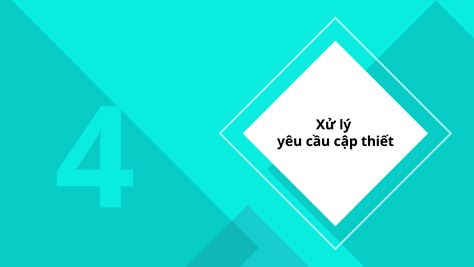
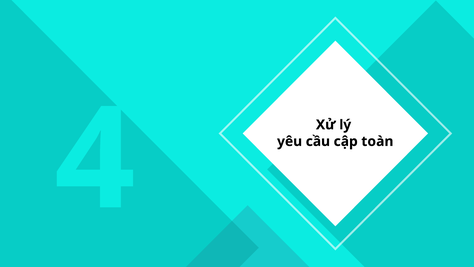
thiết: thiết -> toàn (377, 141)
